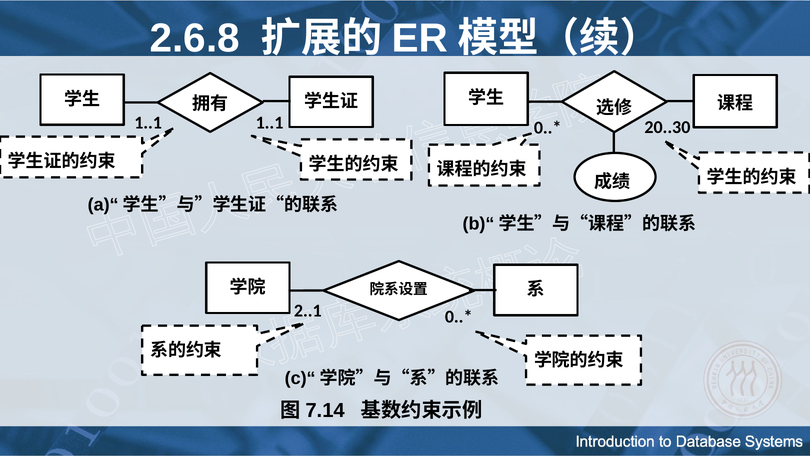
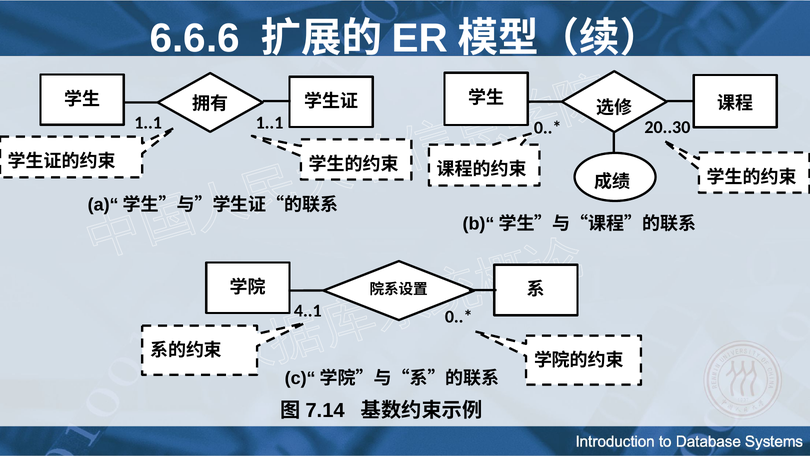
2.6.8: 2.6.8 -> 6.6.6 (195, 38)
2..1: 2..1 -> 4..1 (308, 311)
